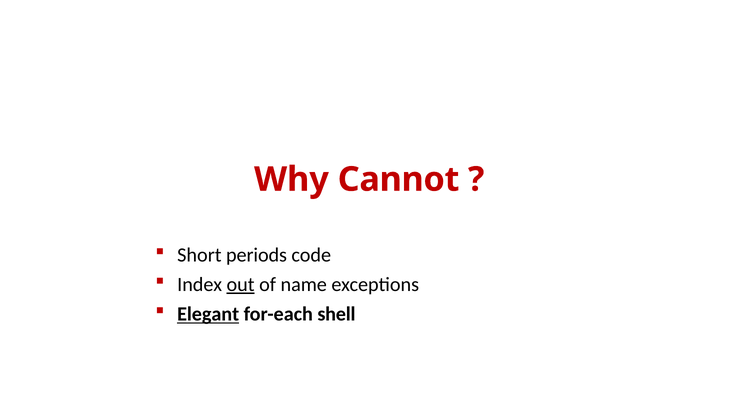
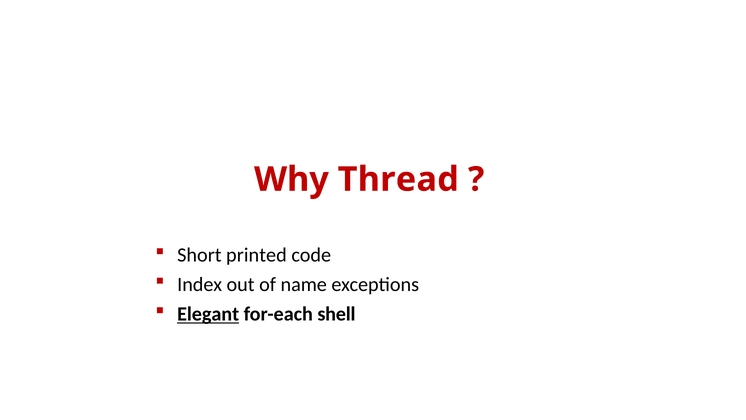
Cannot: Cannot -> Thread (398, 179)
periods: periods -> printed (256, 255)
out underline: present -> none (241, 284)
